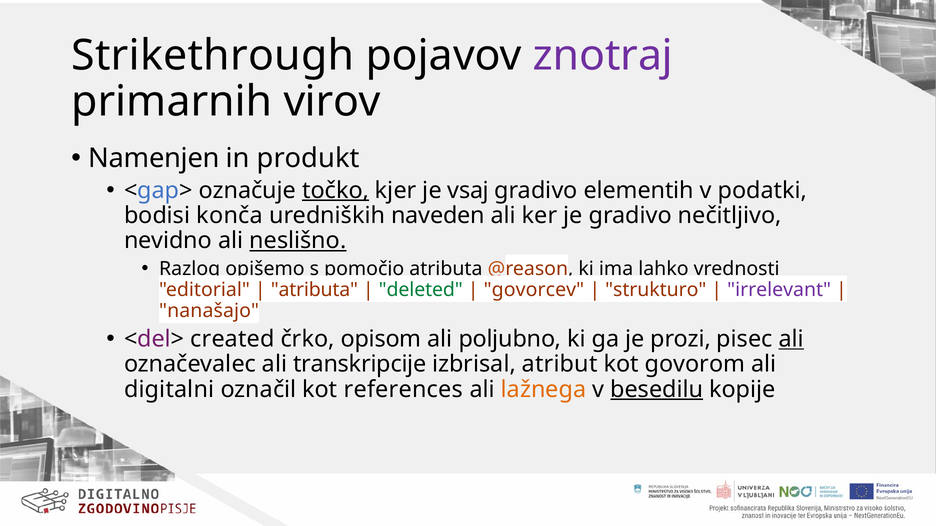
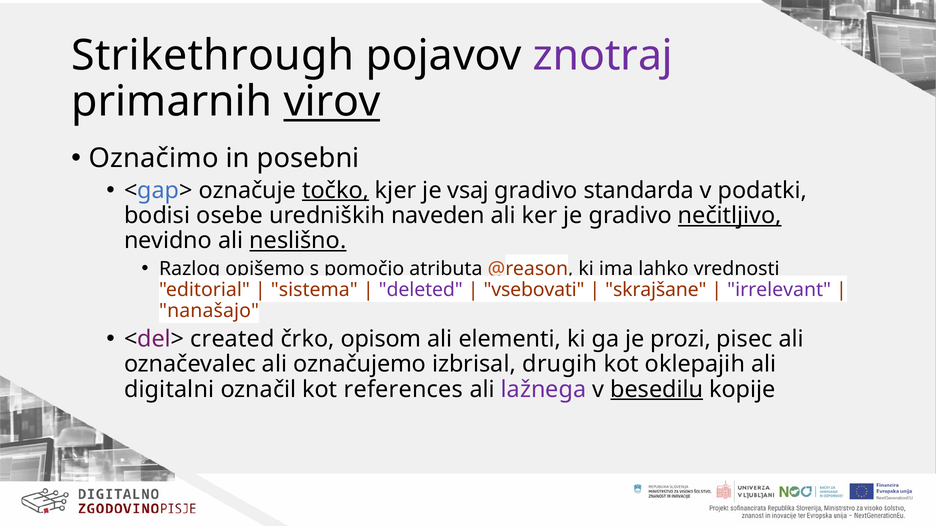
virov underline: none -> present (332, 102)
Namenjen: Namenjen -> Označimo (154, 158)
produkt: produkt -> posebni (308, 158)
elementih: elementih -> standarda (639, 190)
konča: konča -> osebe (230, 216)
nečitljivo underline: none -> present (730, 216)
atributa: atributa -> sistema (314, 290)
deleted colour: green -> purple (421, 290)
govorcev: govorcev -> vsebovati (534, 290)
strukturo: strukturo -> skrajšane (656, 290)
poljubno: poljubno -> elementi (510, 339)
ali underline: present -> none (791, 339)
transkripcije: transkripcije -> označujemo (360, 364)
atribut: atribut -> drugih (560, 364)
govorom: govorom -> oklepajih (695, 364)
lažnega colour: orange -> purple (544, 390)
